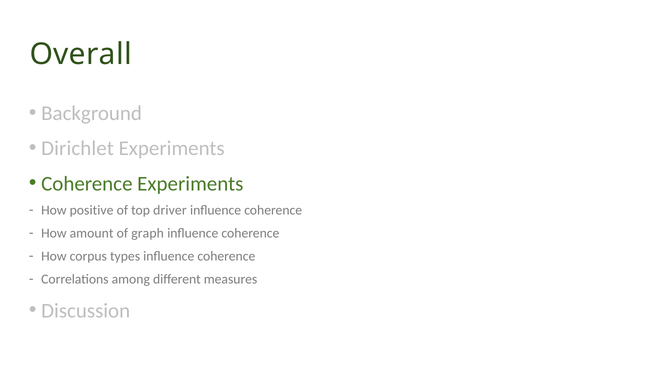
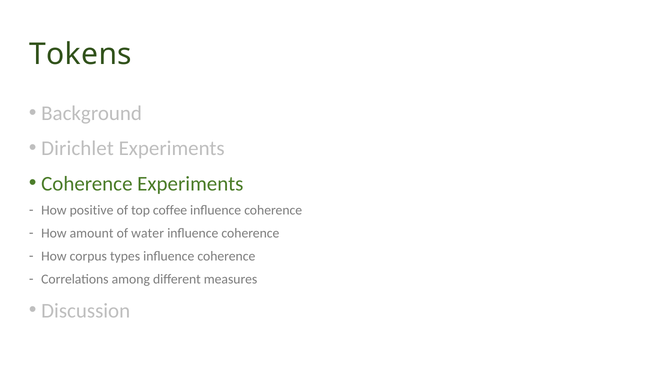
Overall: Overall -> Tokens (81, 55)
driver: driver -> coffee (170, 210)
graph: graph -> water (148, 233)
